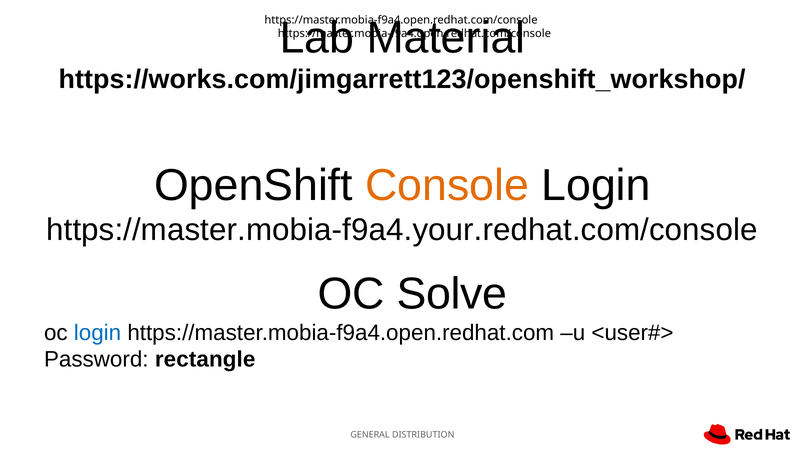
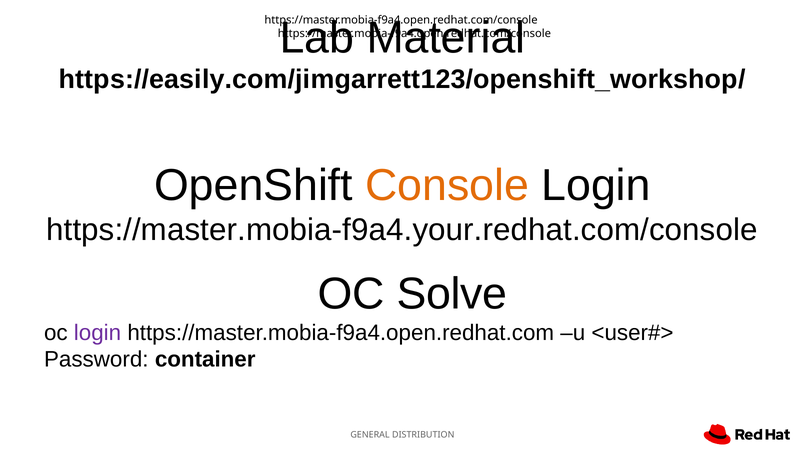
https://works.com/jimgarrett123/openshift_workshop/: https://works.com/jimgarrett123/openshift_workshop/ -> https://easily.com/jimgarrett123/openshift_workshop/ (402, 80)
login colour: blue -> purple (97, 333)
rectangle: rectangle -> container (205, 359)
